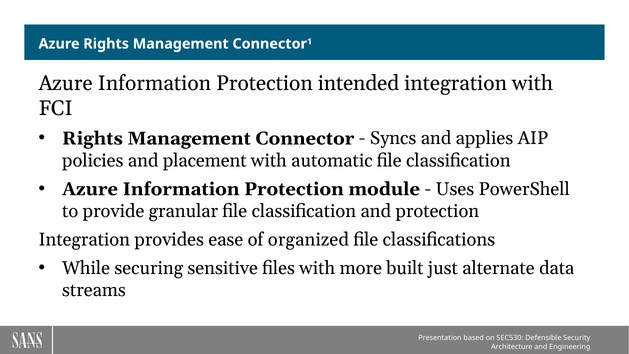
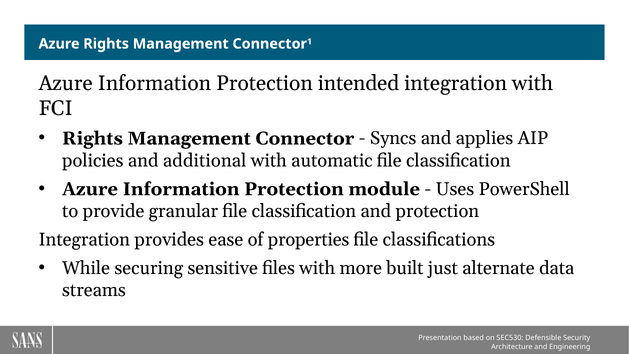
placement: placement -> additional (205, 160)
organized: organized -> properties (309, 240)
